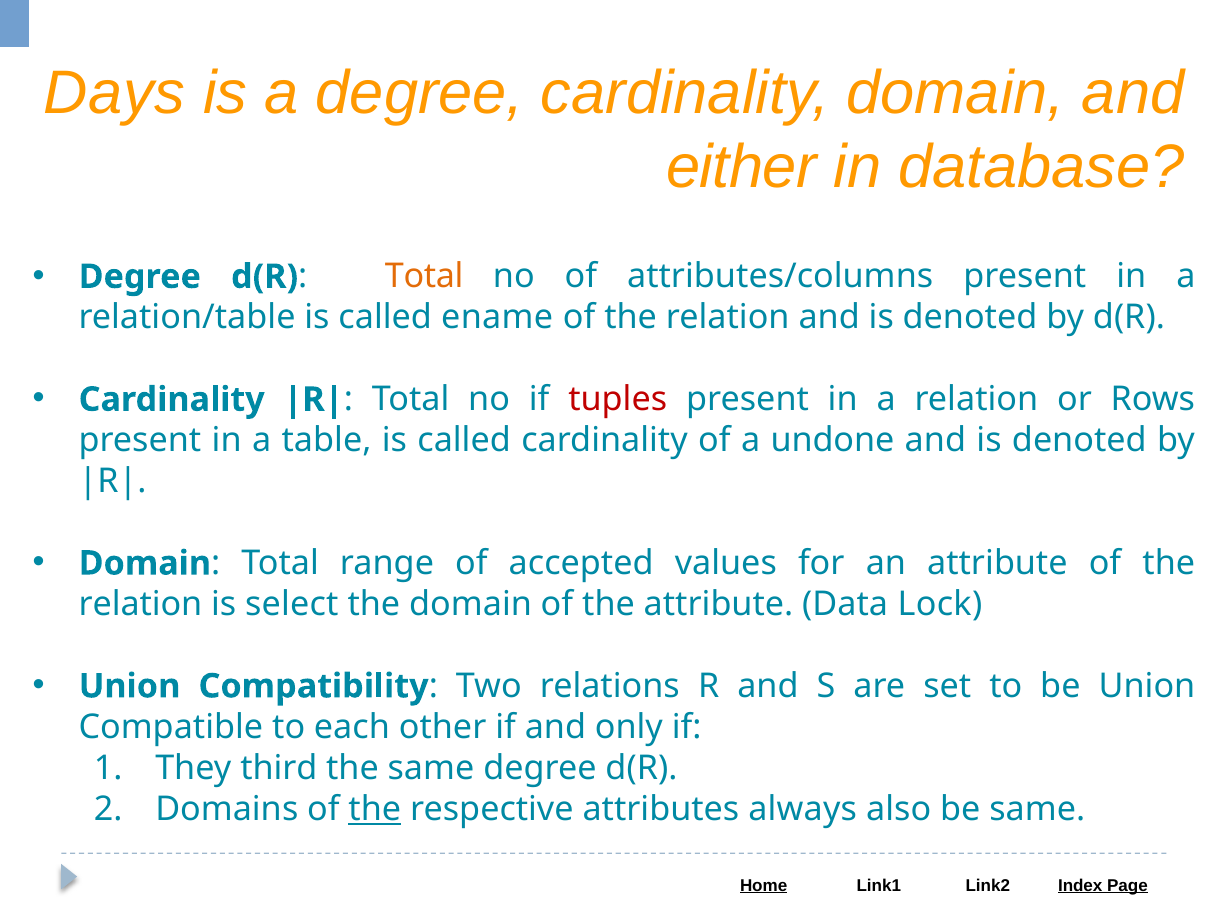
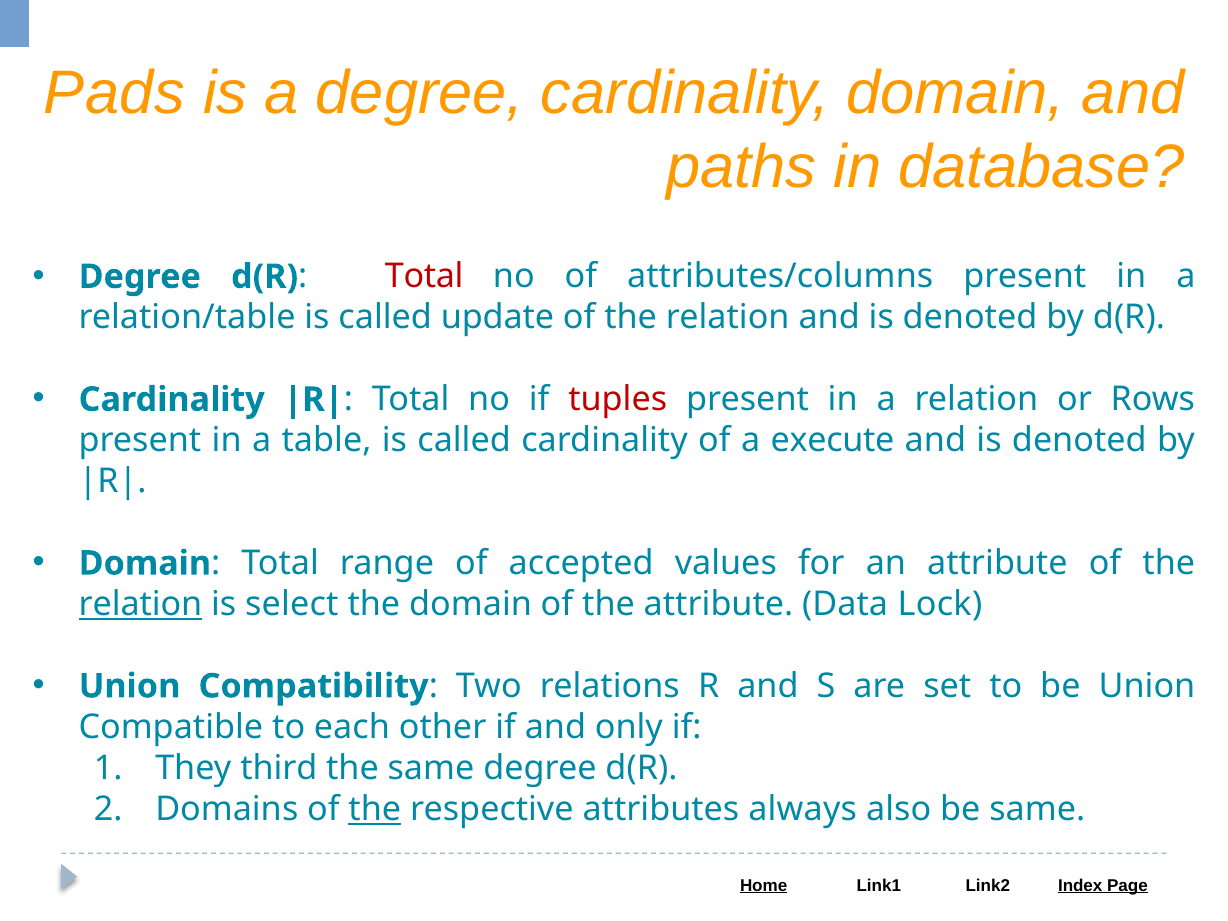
Days: Days -> Pads (114, 93)
either: either -> paths (741, 167)
Total colour: orange -> red (424, 277)
ename: ename -> update (497, 318)
undone: undone -> execute (833, 440)
relation underline: none -> present (140, 604)
